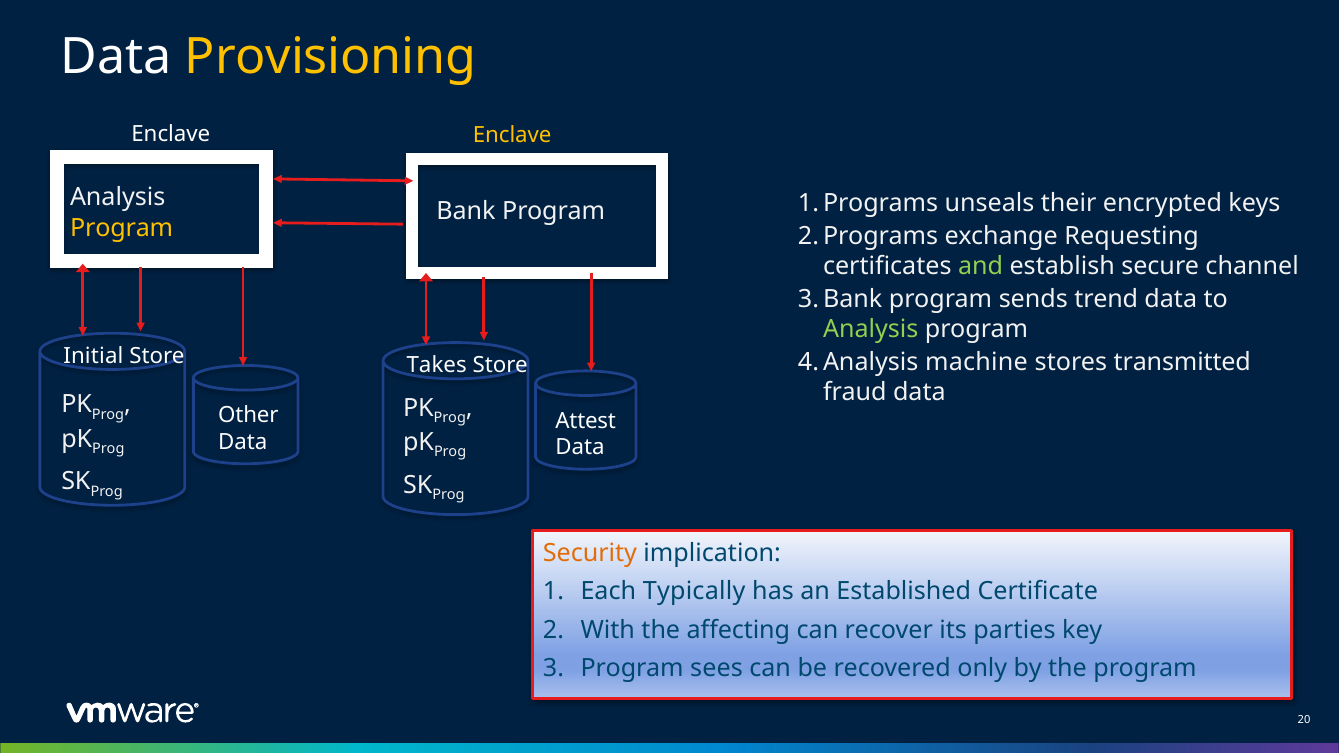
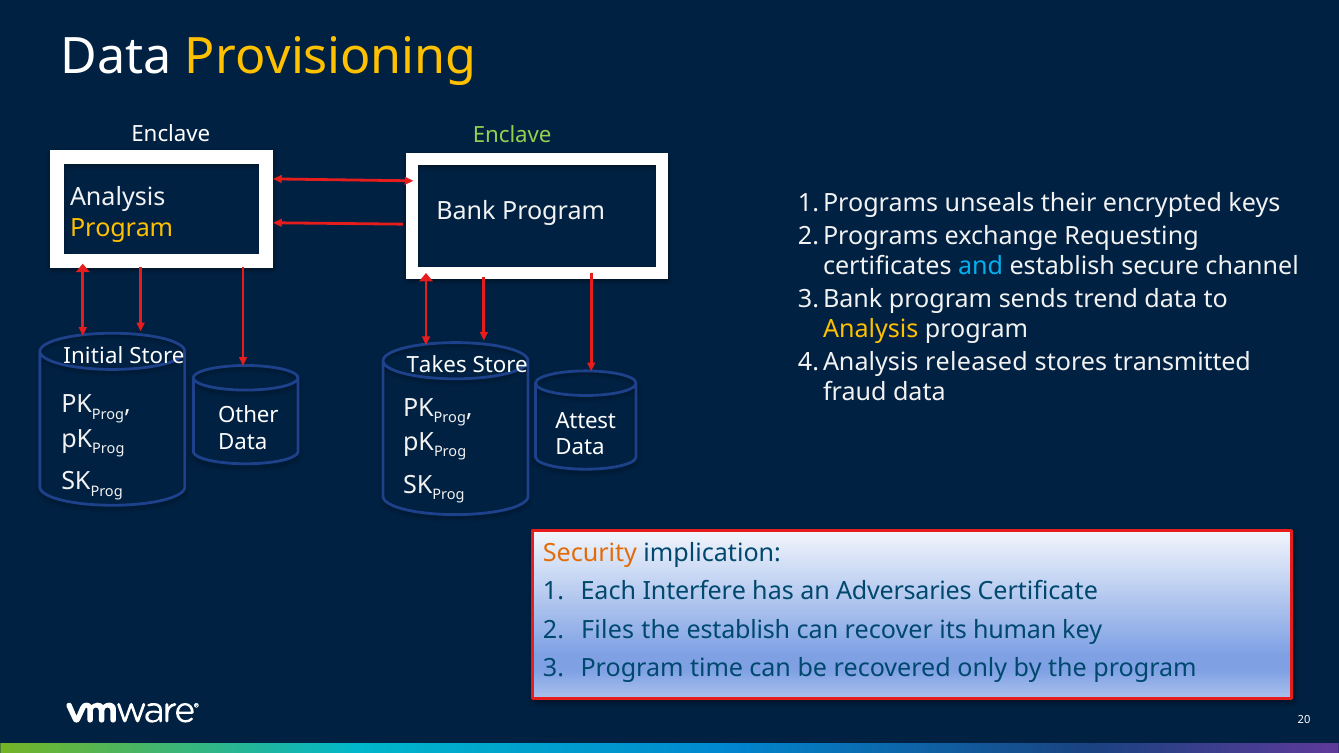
Enclave colour: yellow -> light green (512, 135)
and colour: light green -> light blue (981, 266)
Analysis colour: light green -> yellow (871, 329)
machine: machine -> released (976, 362)
Typically: Typically -> Interfere (694, 592)
Established: Established -> Adversaries (904, 592)
With: With -> Files (608, 630)
the affecting: affecting -> establish (738, 630)
parties: parties -> human (1015, 630)
sees: sees -> time (717, 669)
